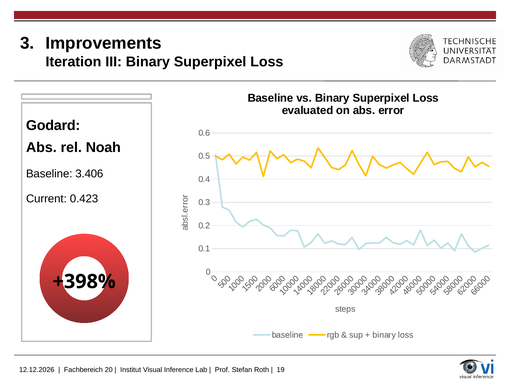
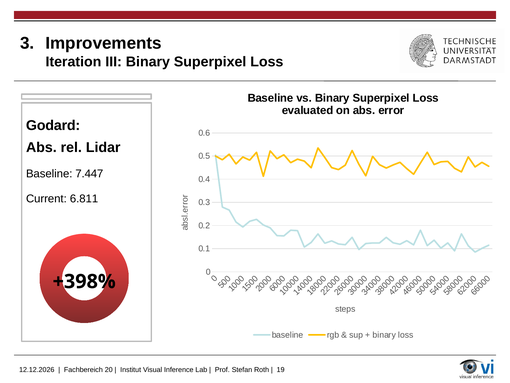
Noah: Noah -> Lidar (103, 147)
3.406: 3.406 -> 7.447 (89, 174)
0.423: 0.423 -> 6.811 (84, 198)
